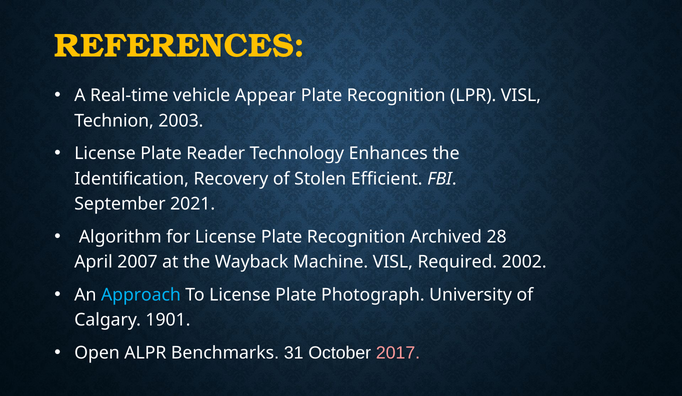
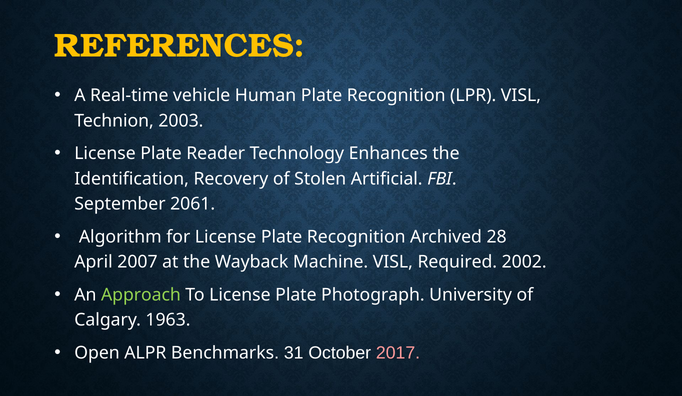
Appear: Appear -> Human (266, 96)
Efficient: Efficient -> Artificial (387, 179)
2021: 2021 -> 2061 (193, 204)
Approach colour: light blue -> light green (141, 295)
1901: 1901 -> 1963 (168, 321)
